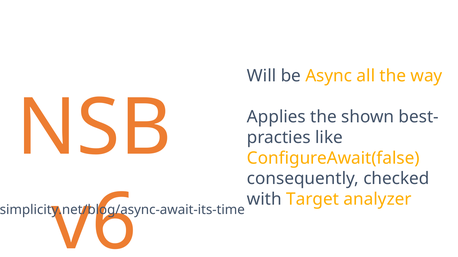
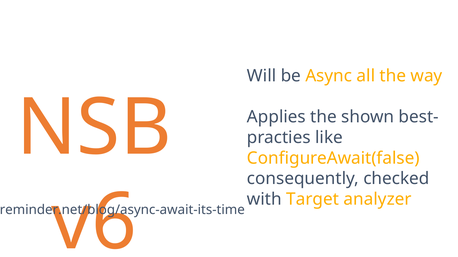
simplicity.net/blog/async-await-its-time: simplicity.net/blog/async-await-its-time -> reminder.net/blog/async-await-its-time (122, 210)
